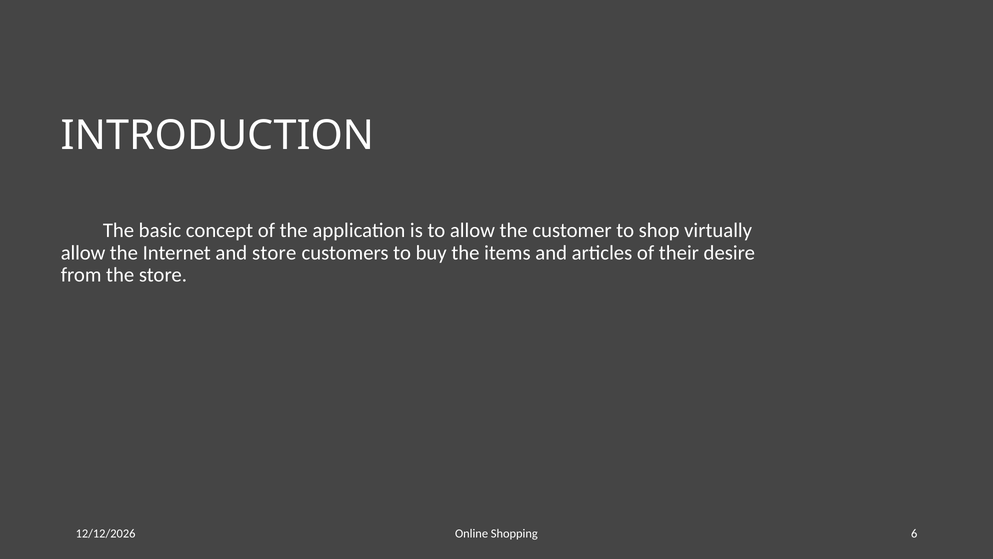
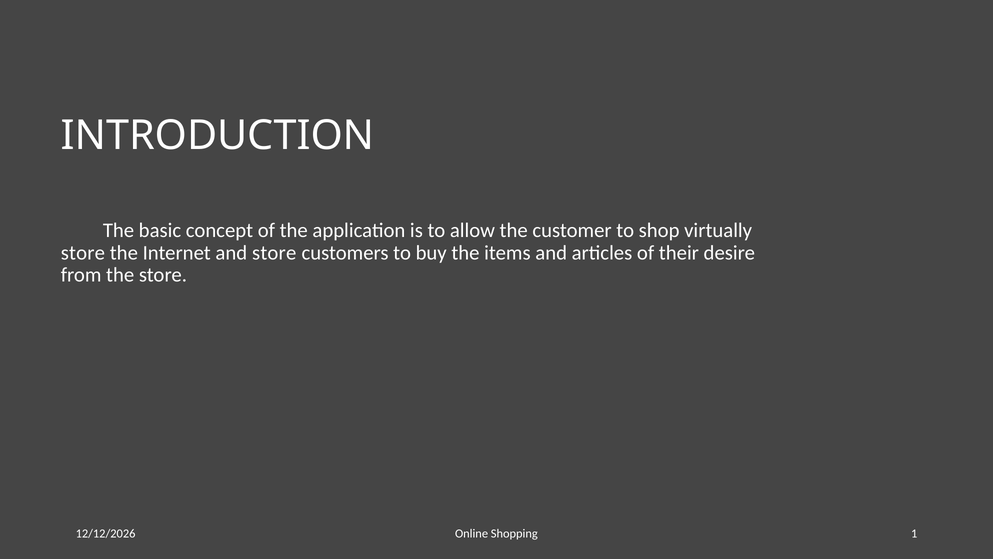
allow: allow -> store (83, 253)
6: 6 -> 1 (914, 533)
